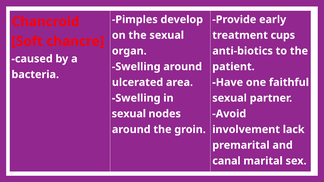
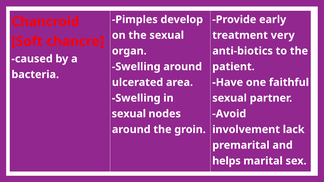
cups: cups -> very (283, 35)
canal: canal -> helps (226, 161)
